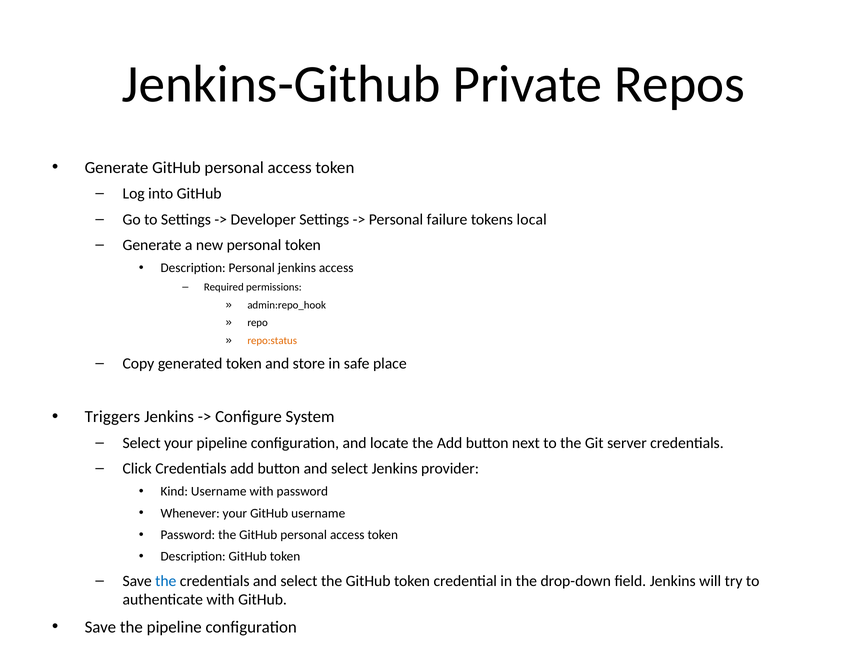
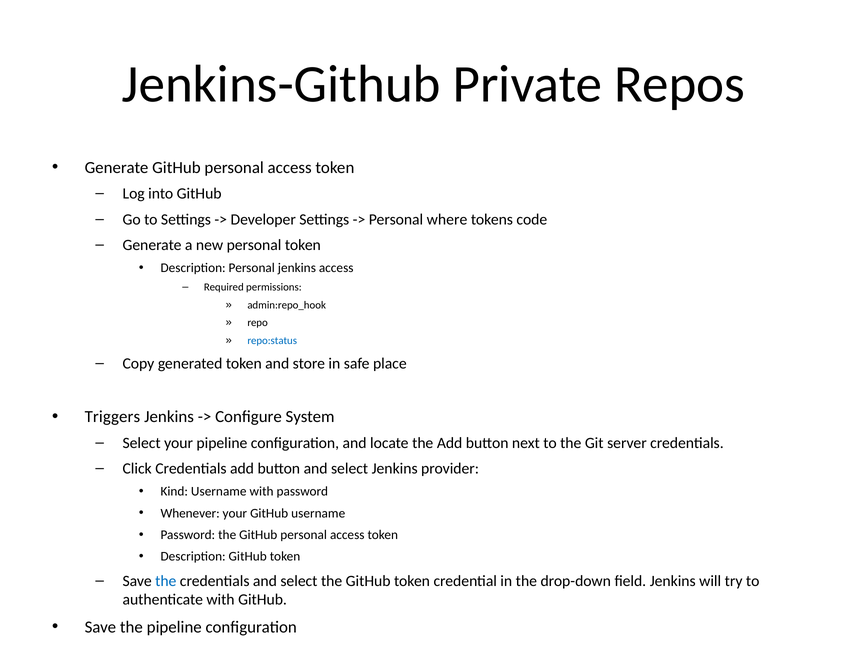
failure: failure -> where (447, 219)
local: local -> code (532, 219)
repo:status colour: orange -> blue (272, 341)
